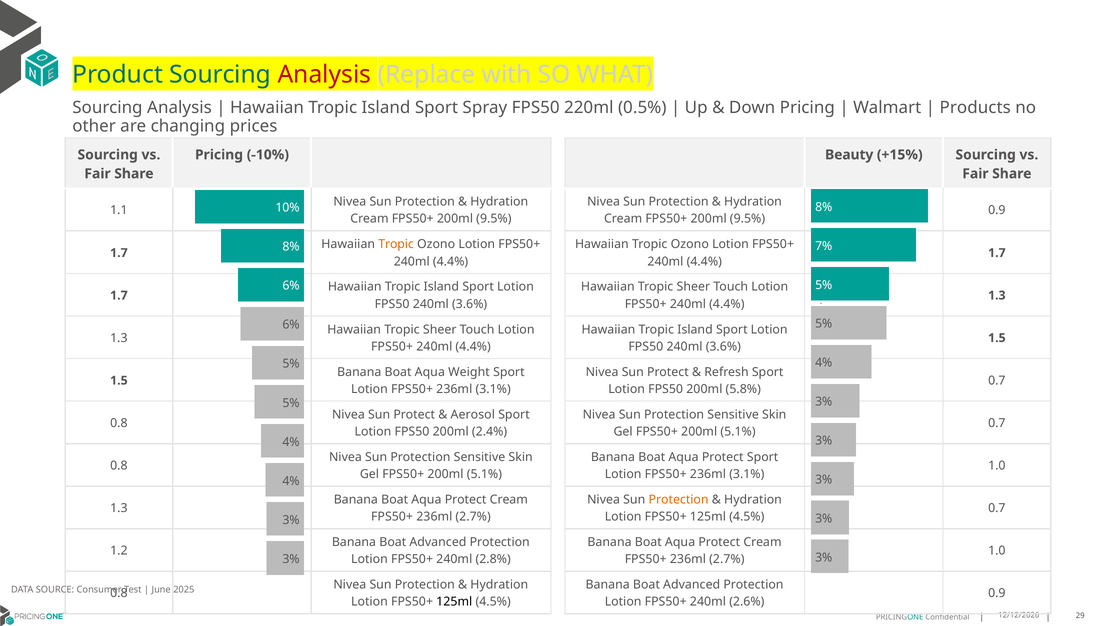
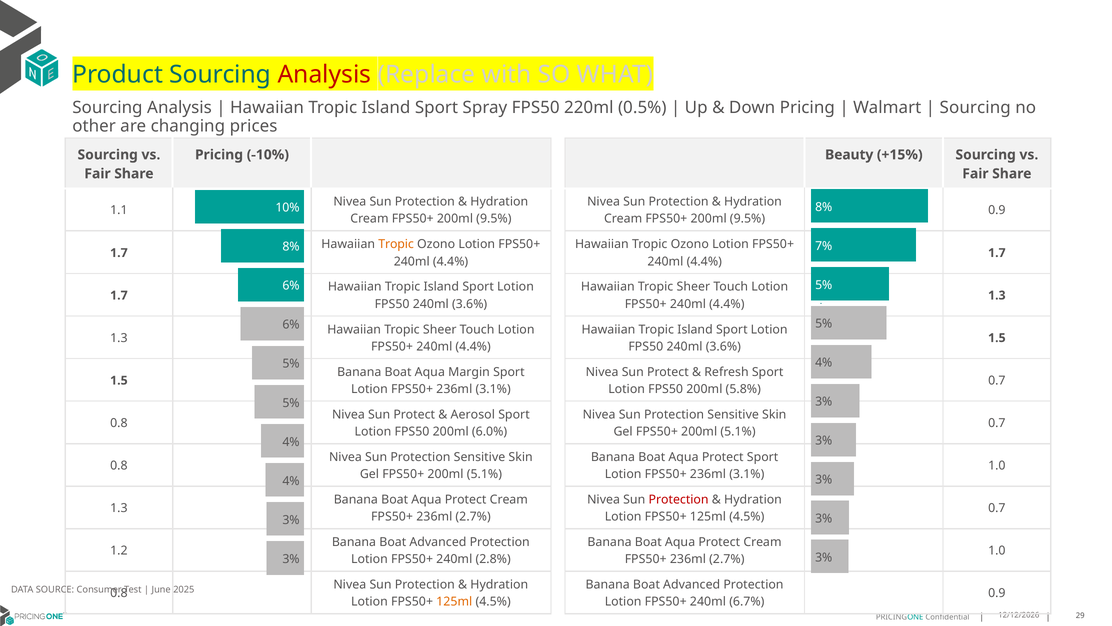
Products: Products -> Sourcing (975, 108)
Weight: Weight -> Margin (469, 372)
2.4%: 2.4% -> 6.0% (490, 431)
Protection colour: orange -> red (679, 499)
125ml colour: black -> orange (454, 601)
2.6%: 2.6% -> 6.7% (747, 601)
